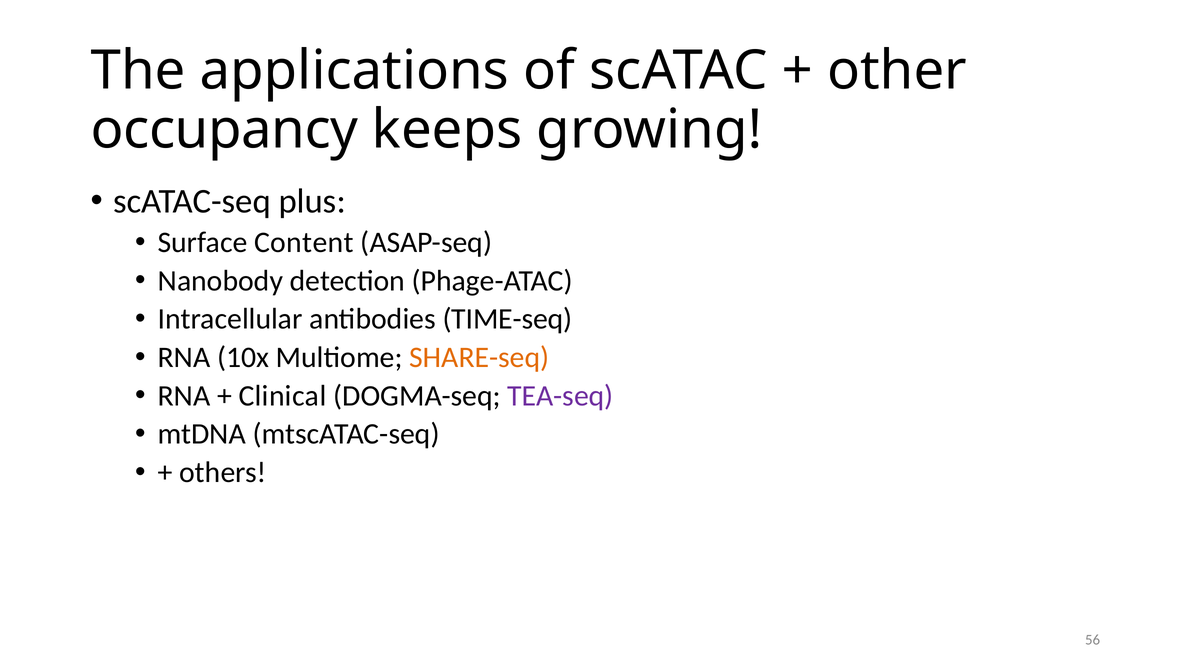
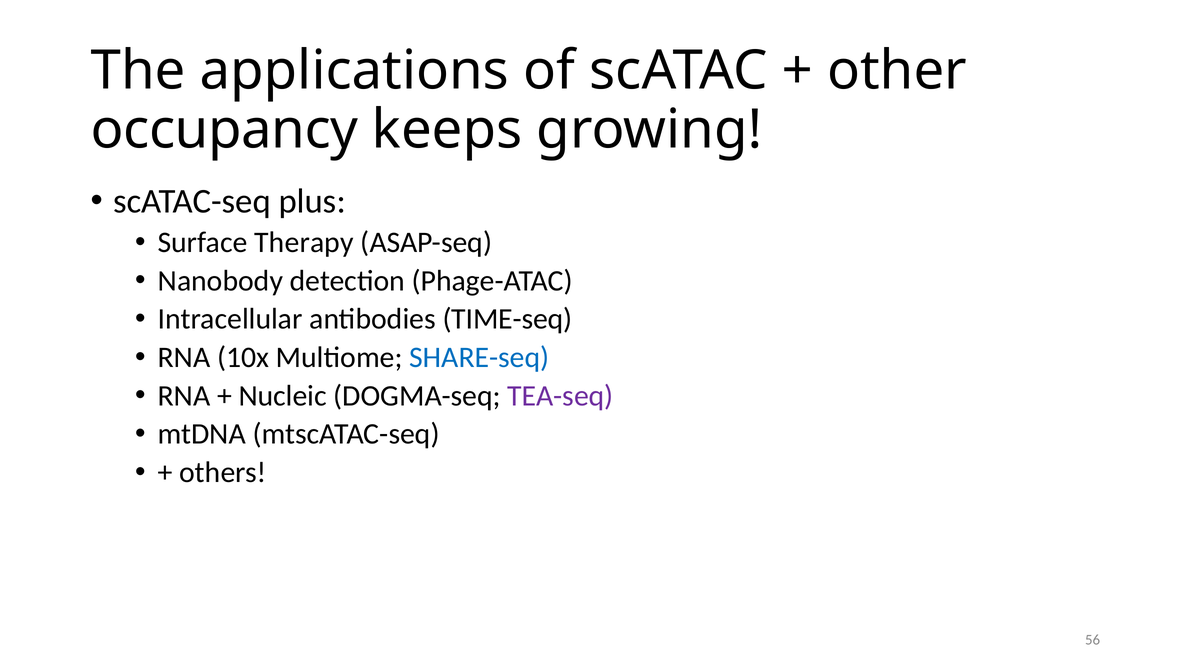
Content: Content -> Therapy (304, 242)
SHARE-seq colour: orange -> blue (479, 357)
Clinical: Clinical -> Nucleic (283, 396)
